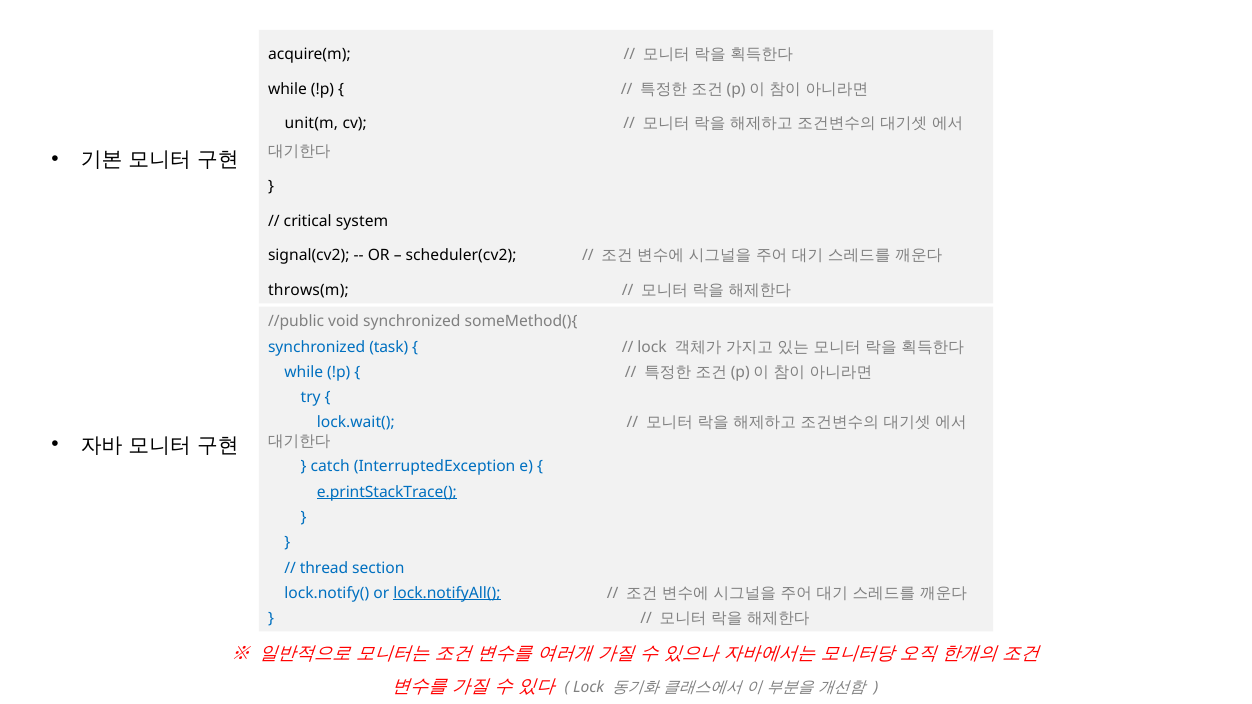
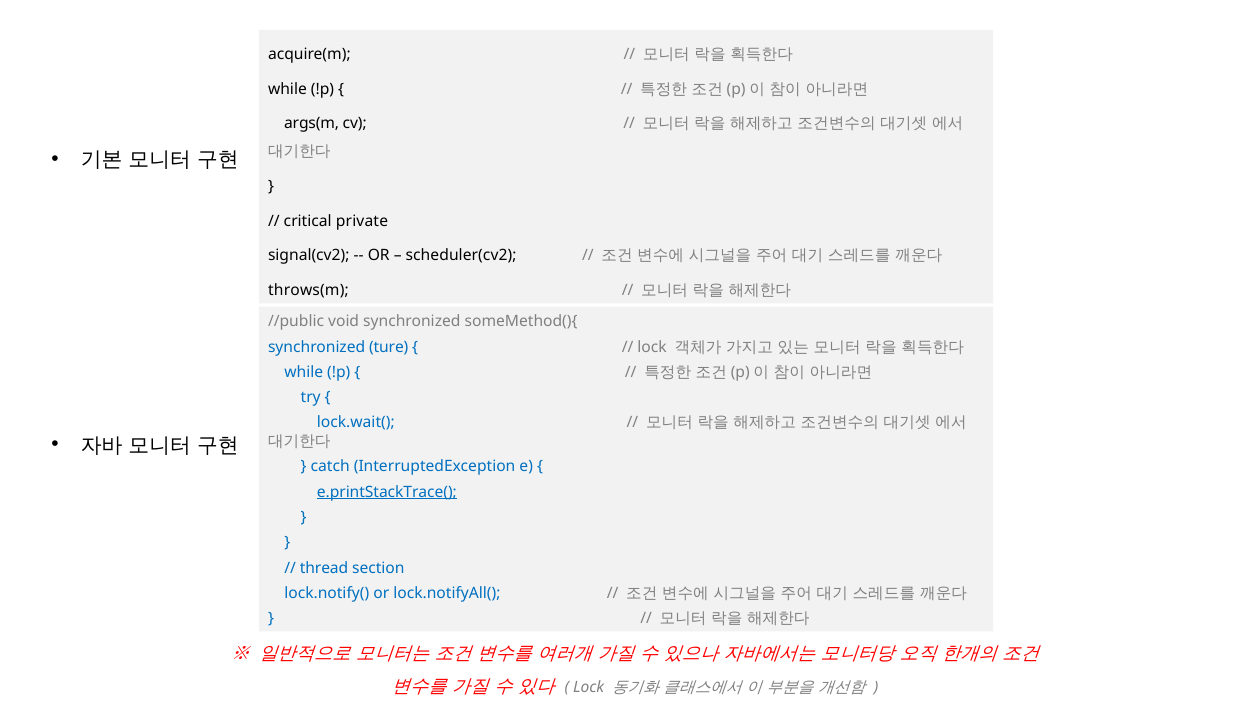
unit(m: unit(m -> args(m (312, 124)
system: system -> private (362, 221)
task: task -> ture (389, 347)
lock.notifyAll( underline: present -> none (447, 593)
